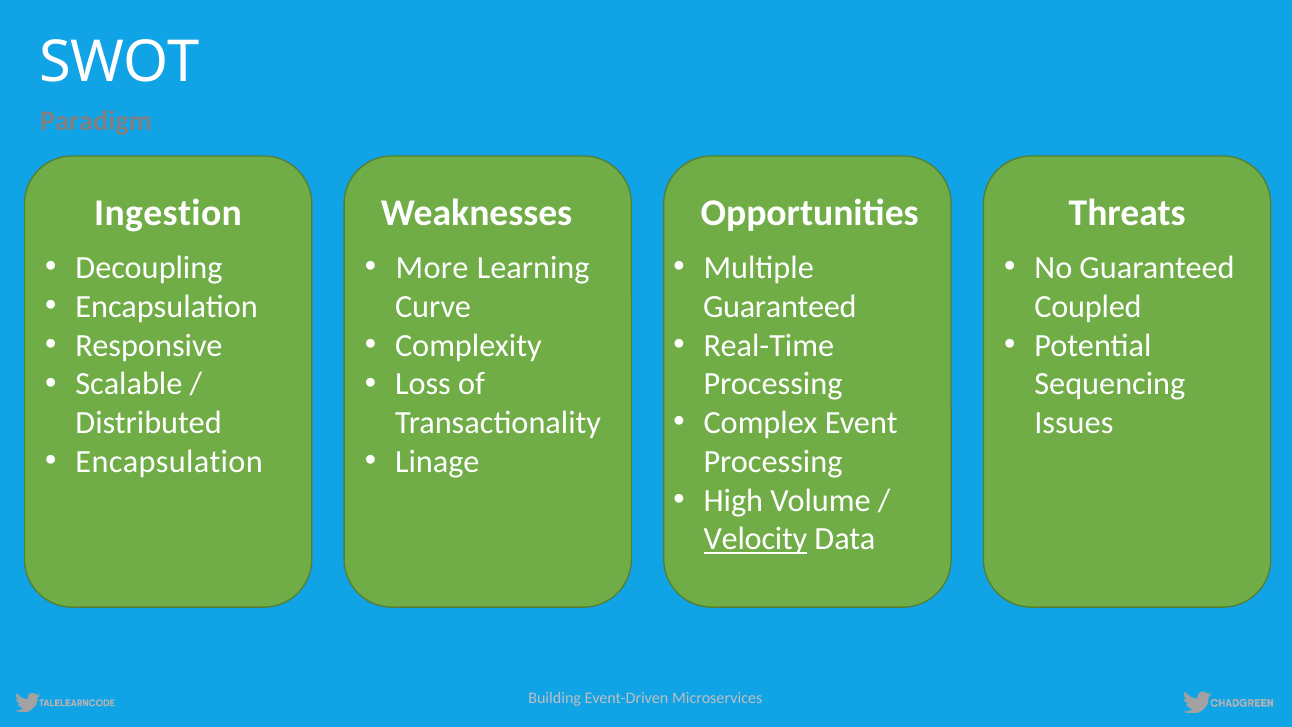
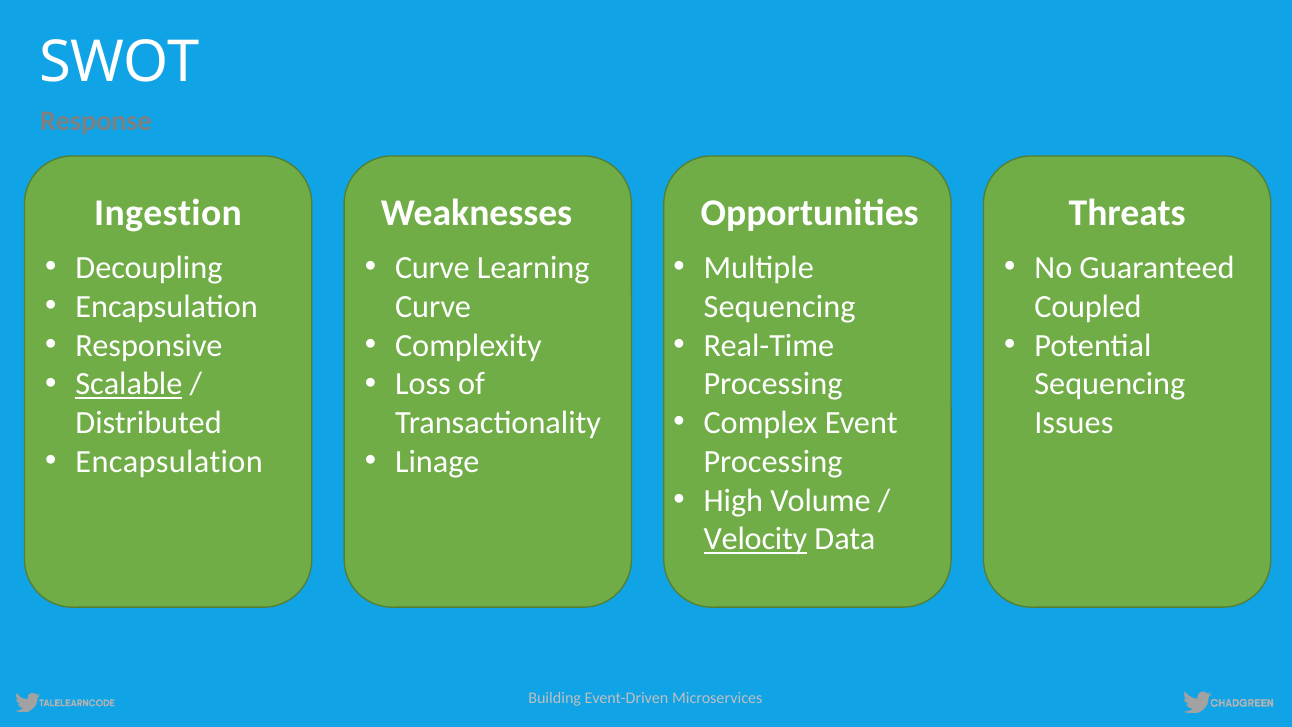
Paradigm: Paradigm -> Response (96, 121)
More: More -> Curve (432, 268)
Guaranteed: Guaranteed -> Sequencing (780, 307)
Scalable underline: none -> present (129, 384)
